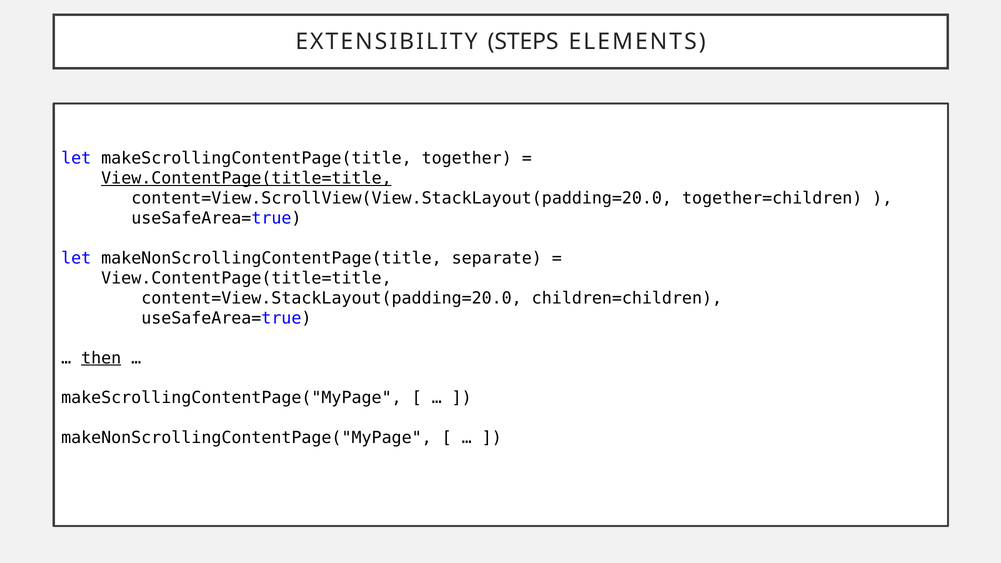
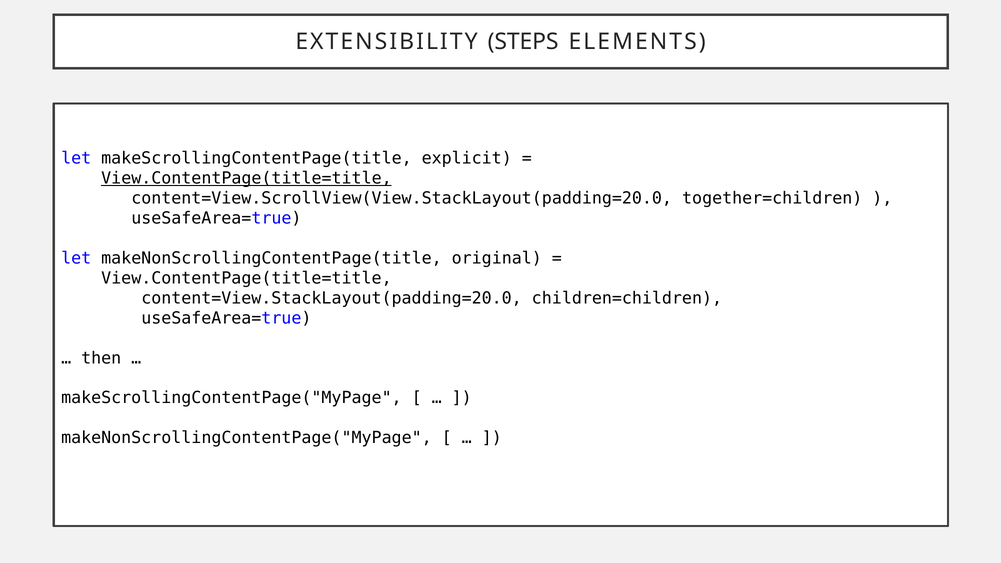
together: together -> explicit (467, 158)
separate: separate -> original (497, 258)
then underline: present -> none (101, 358)
